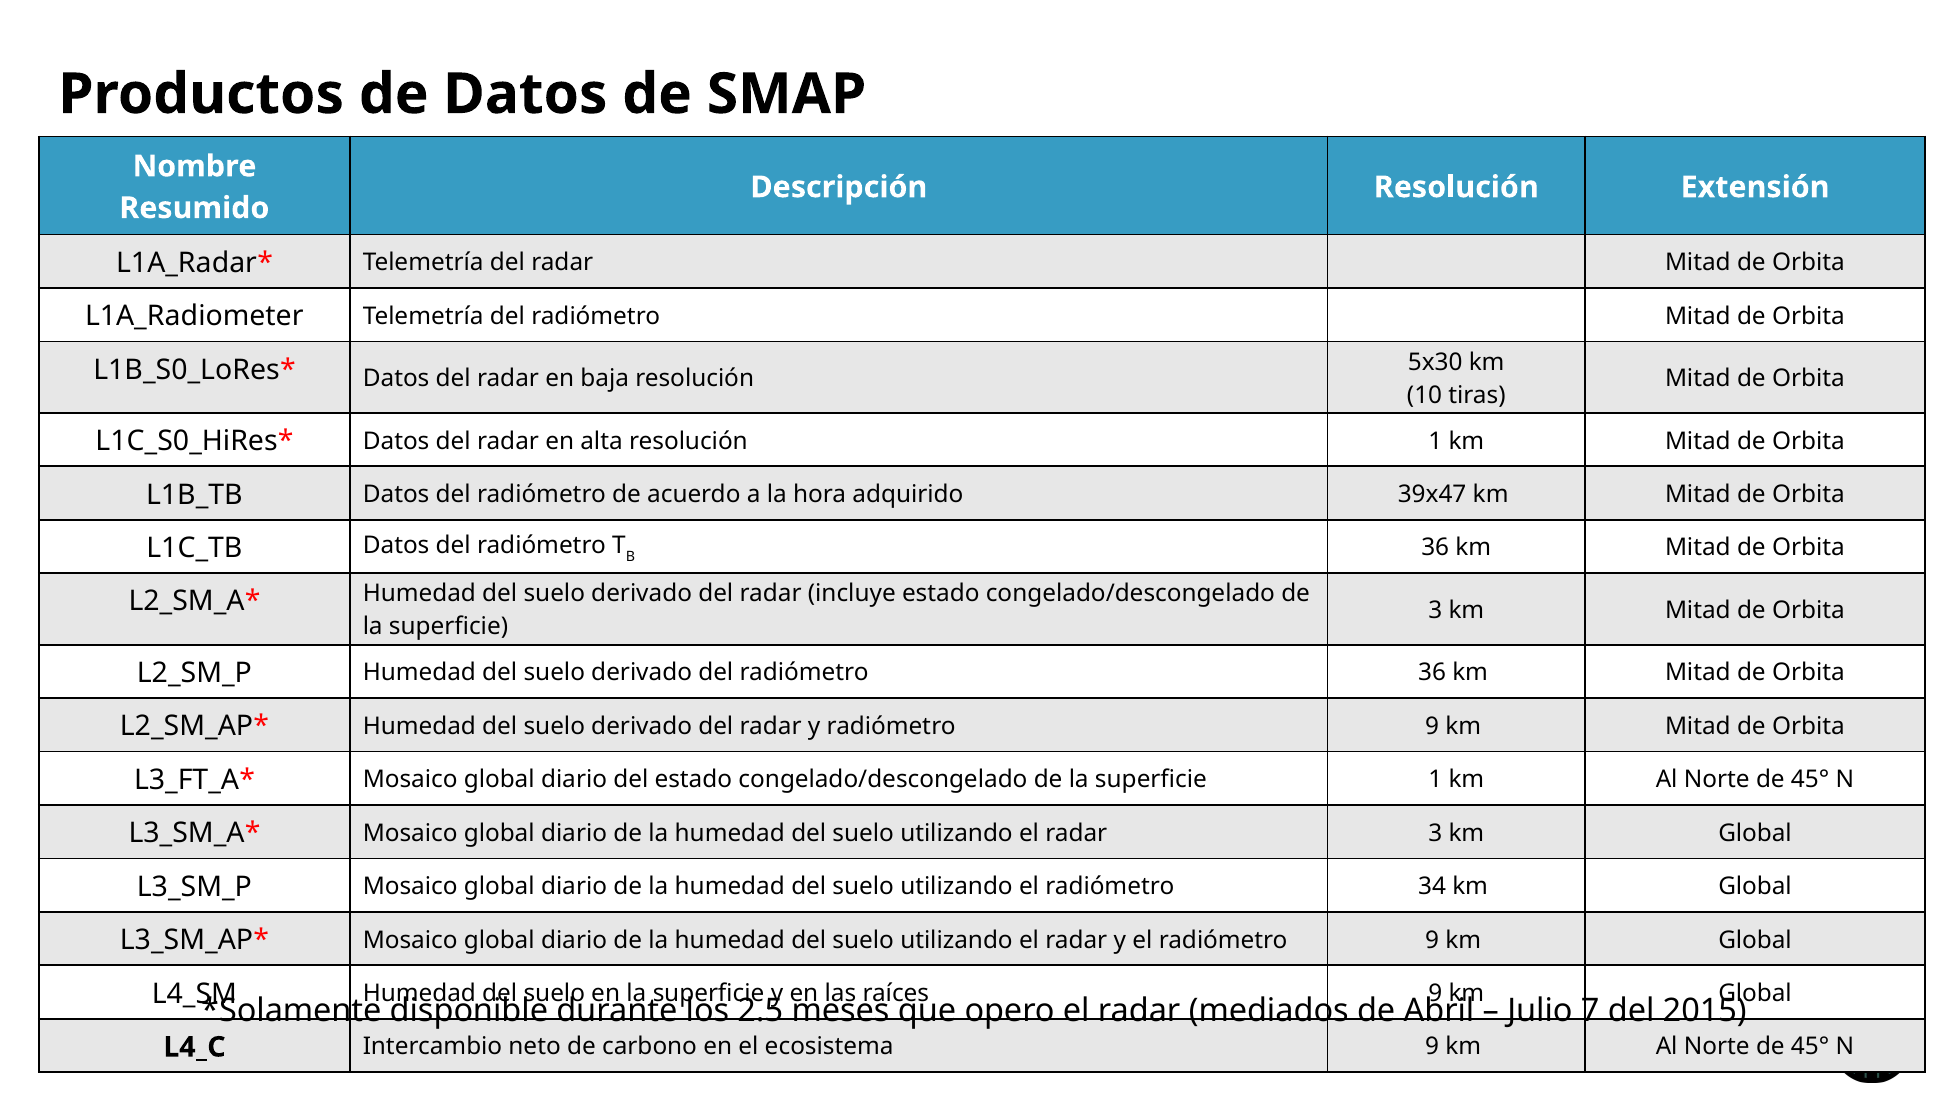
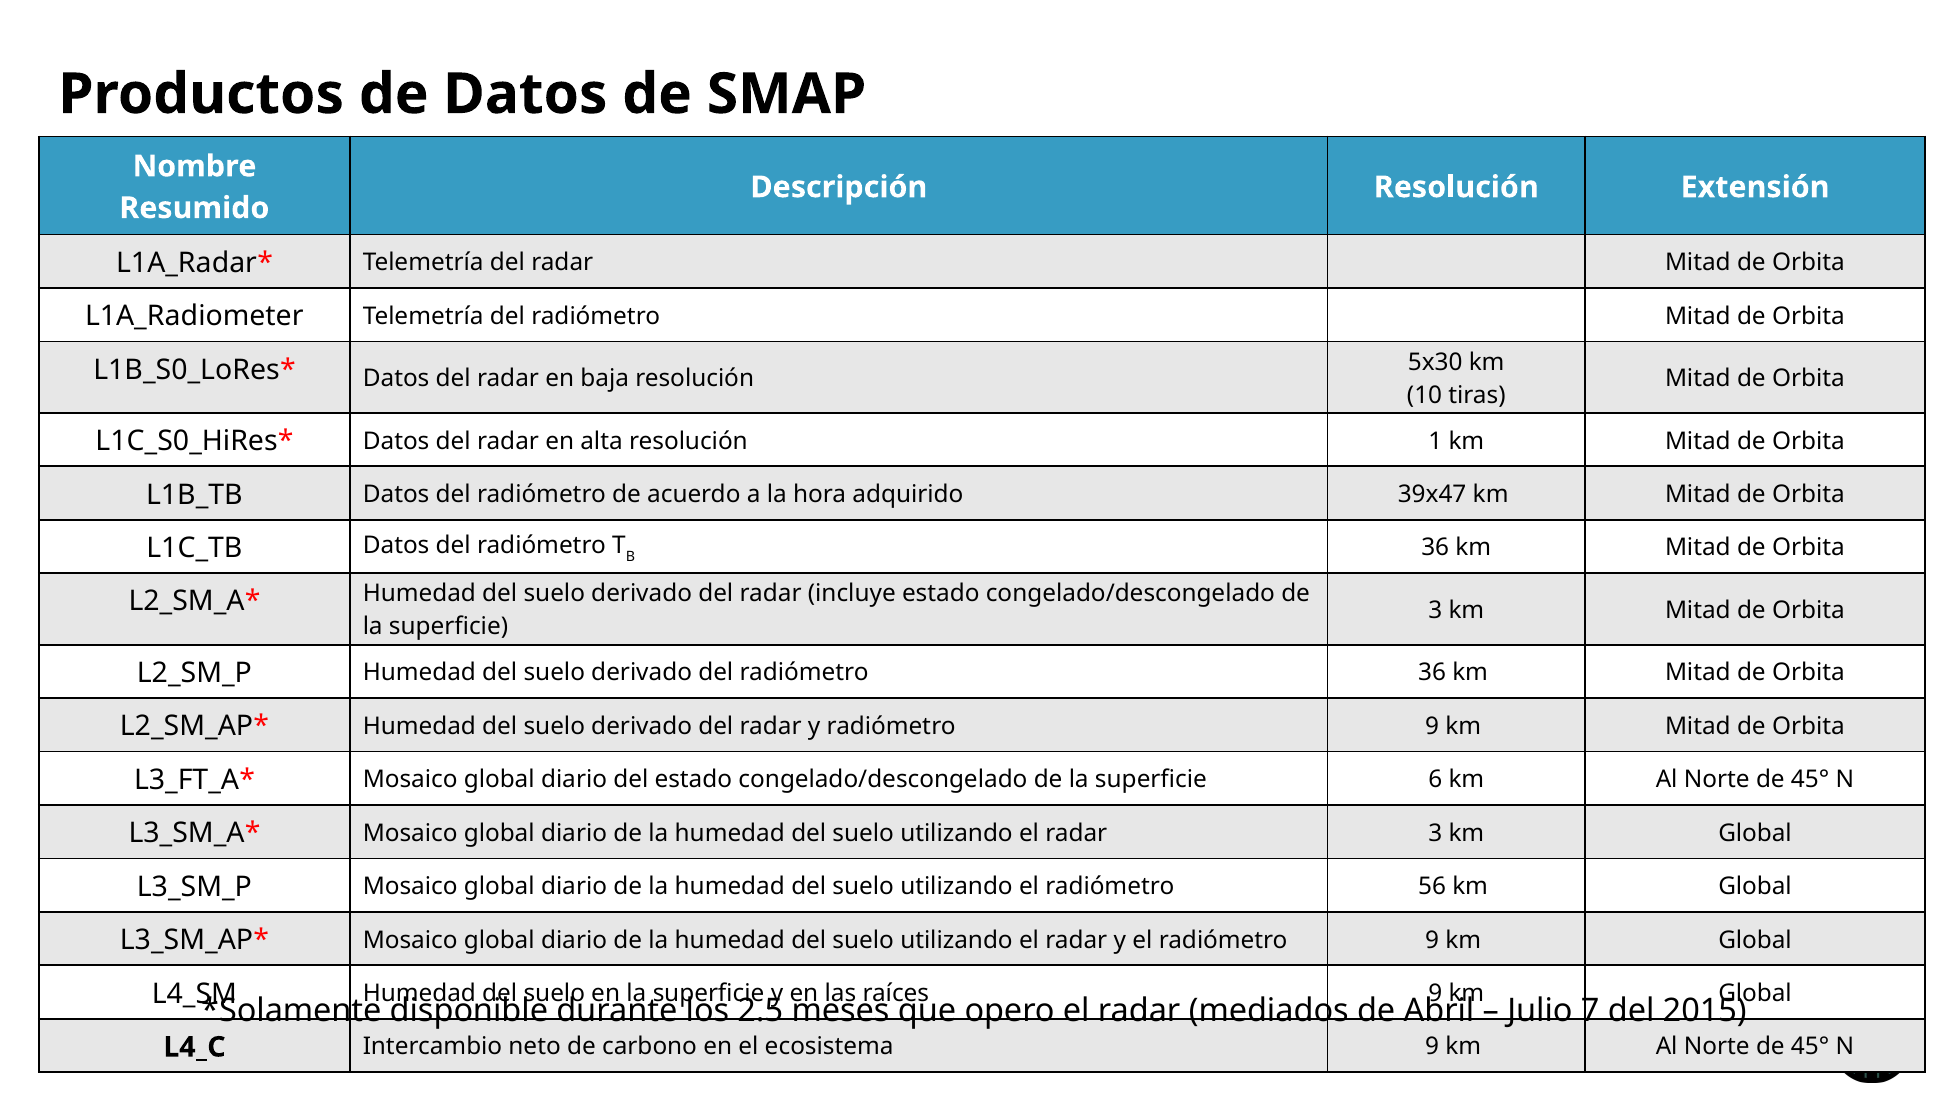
superficie 1: 1 -> 6 (1435, 780)
34: 34 -> 56 (1432, 887)
